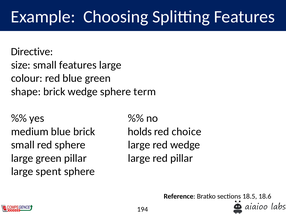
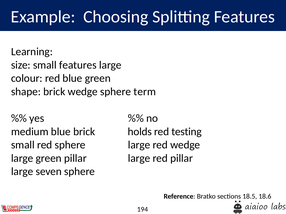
Directive: Directive -> Learning (32, 52)
choice: choice -> testing (187, 132)
spent: spent -> seven (49, 172)
